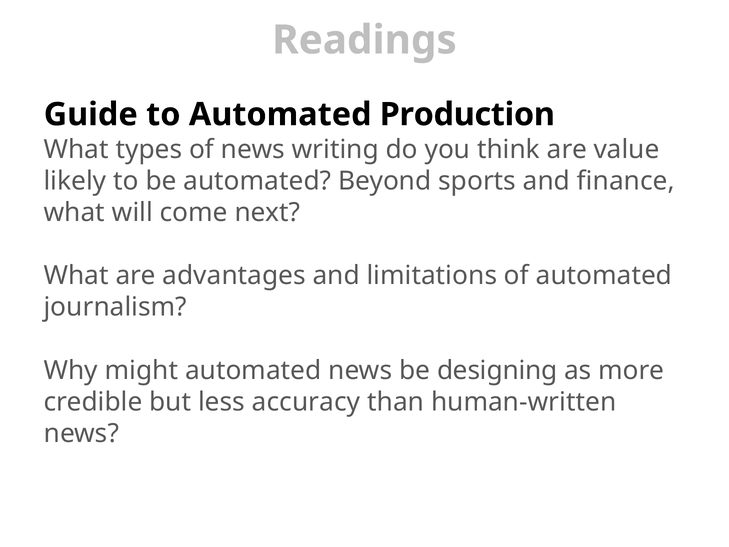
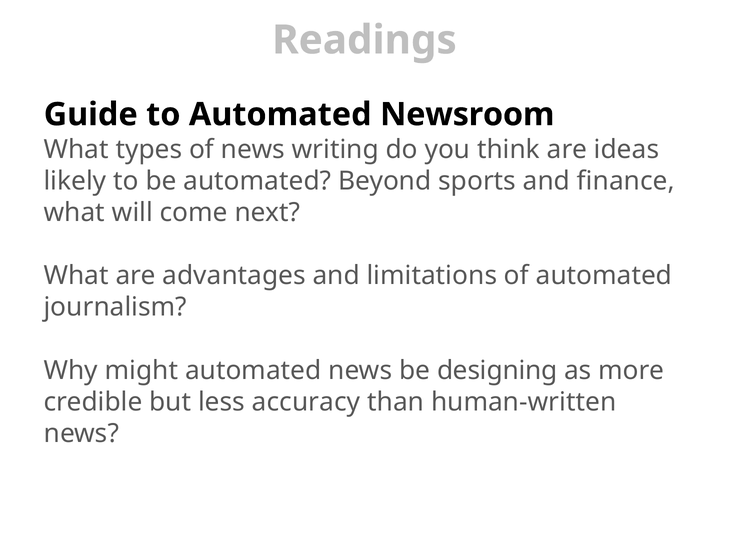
Production: Production -> Newsroom (467, 114)
value: value -> ideas (626, 149)
